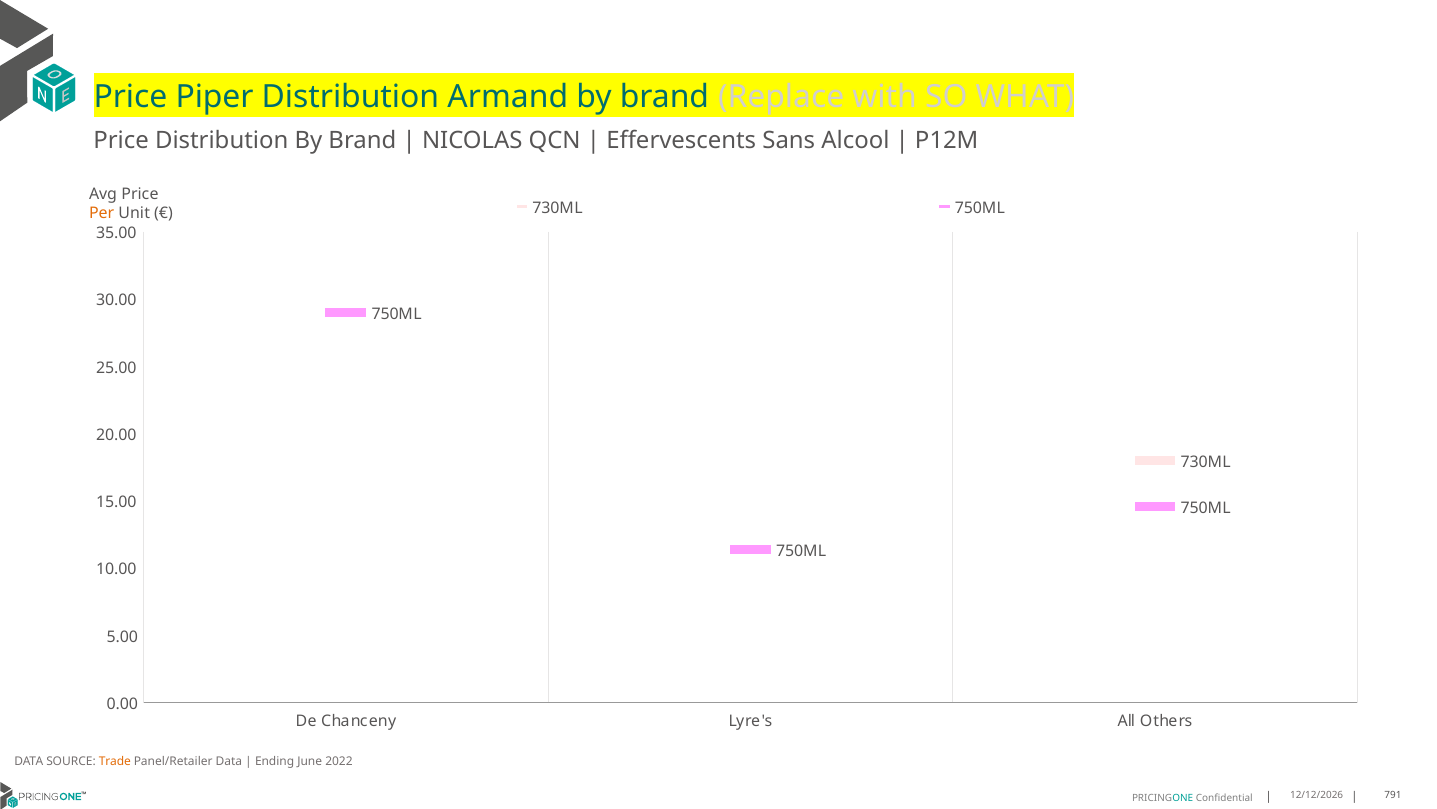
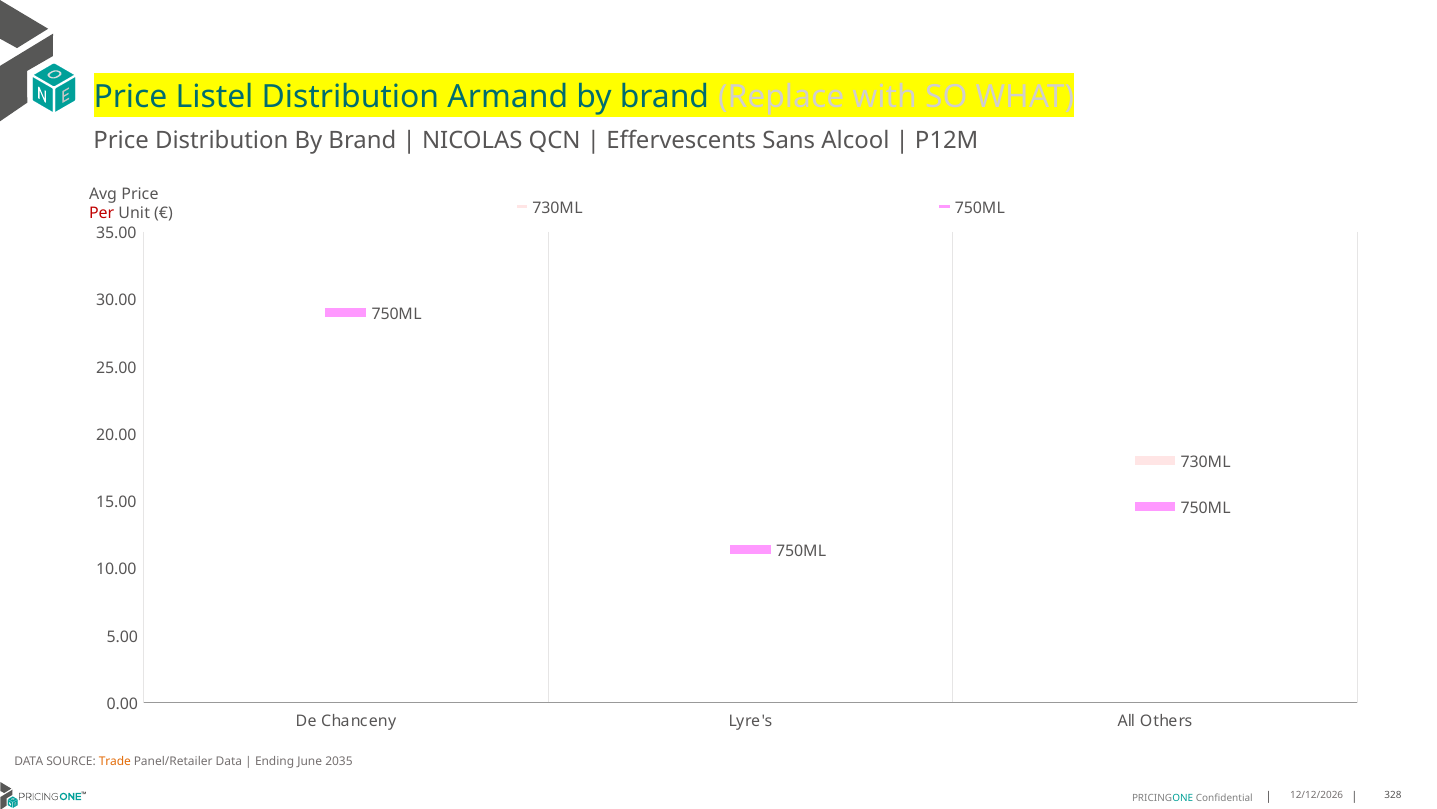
Piper: Piper -> Listel (215, 97)
Per colour: orange -> red (102, 213)
2022: 2022 -> 2035 (339, 761)
791: 791 -> 328 (1393, 795)
